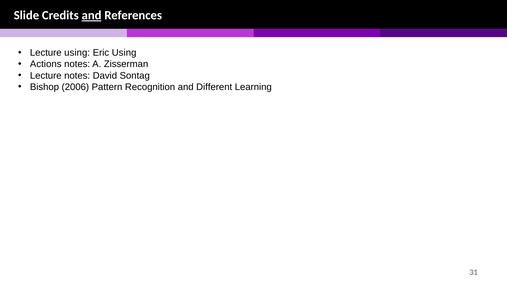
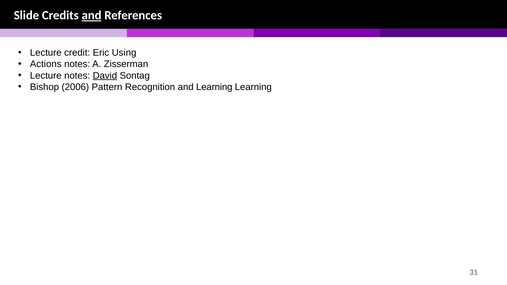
Lecture using: using -> credit (77, 53)
David underline: none -> present (105, 76)
and Different: Different -> Learning (214, 87)
